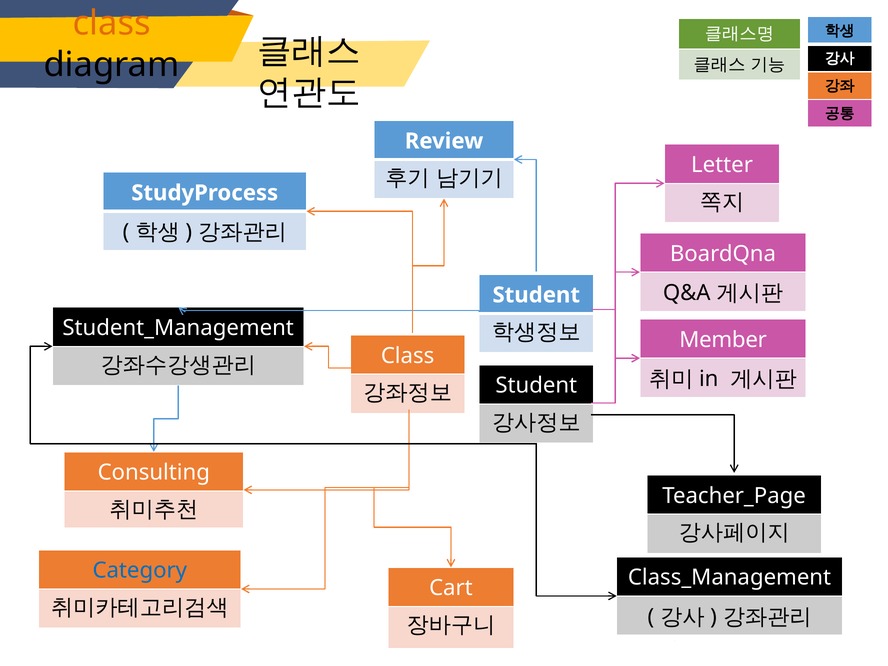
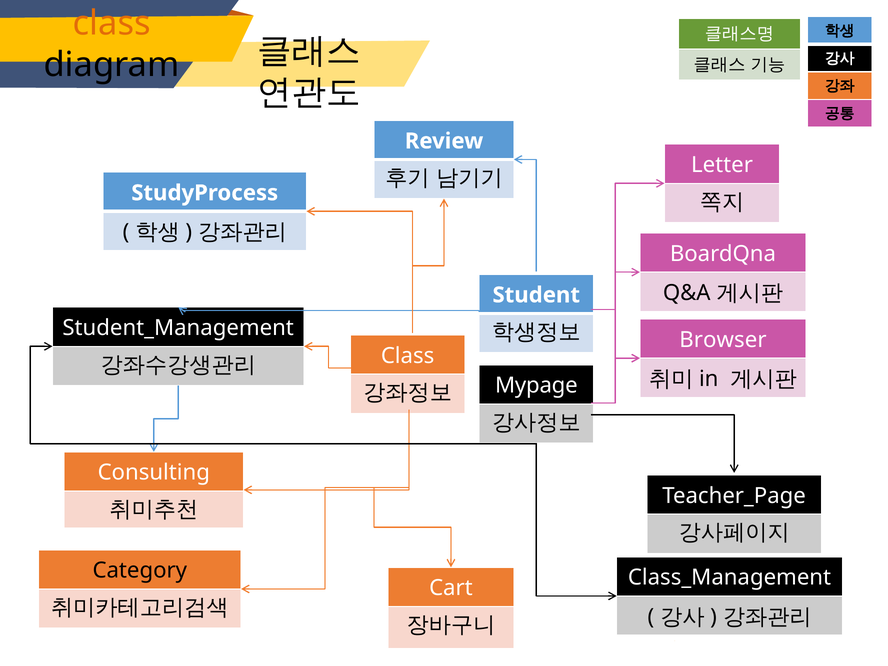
Member: Member -> Browser (723, 340)
Student: Student -> Mypage (536, 386)
Category colour: blue -> black (140, 571)
